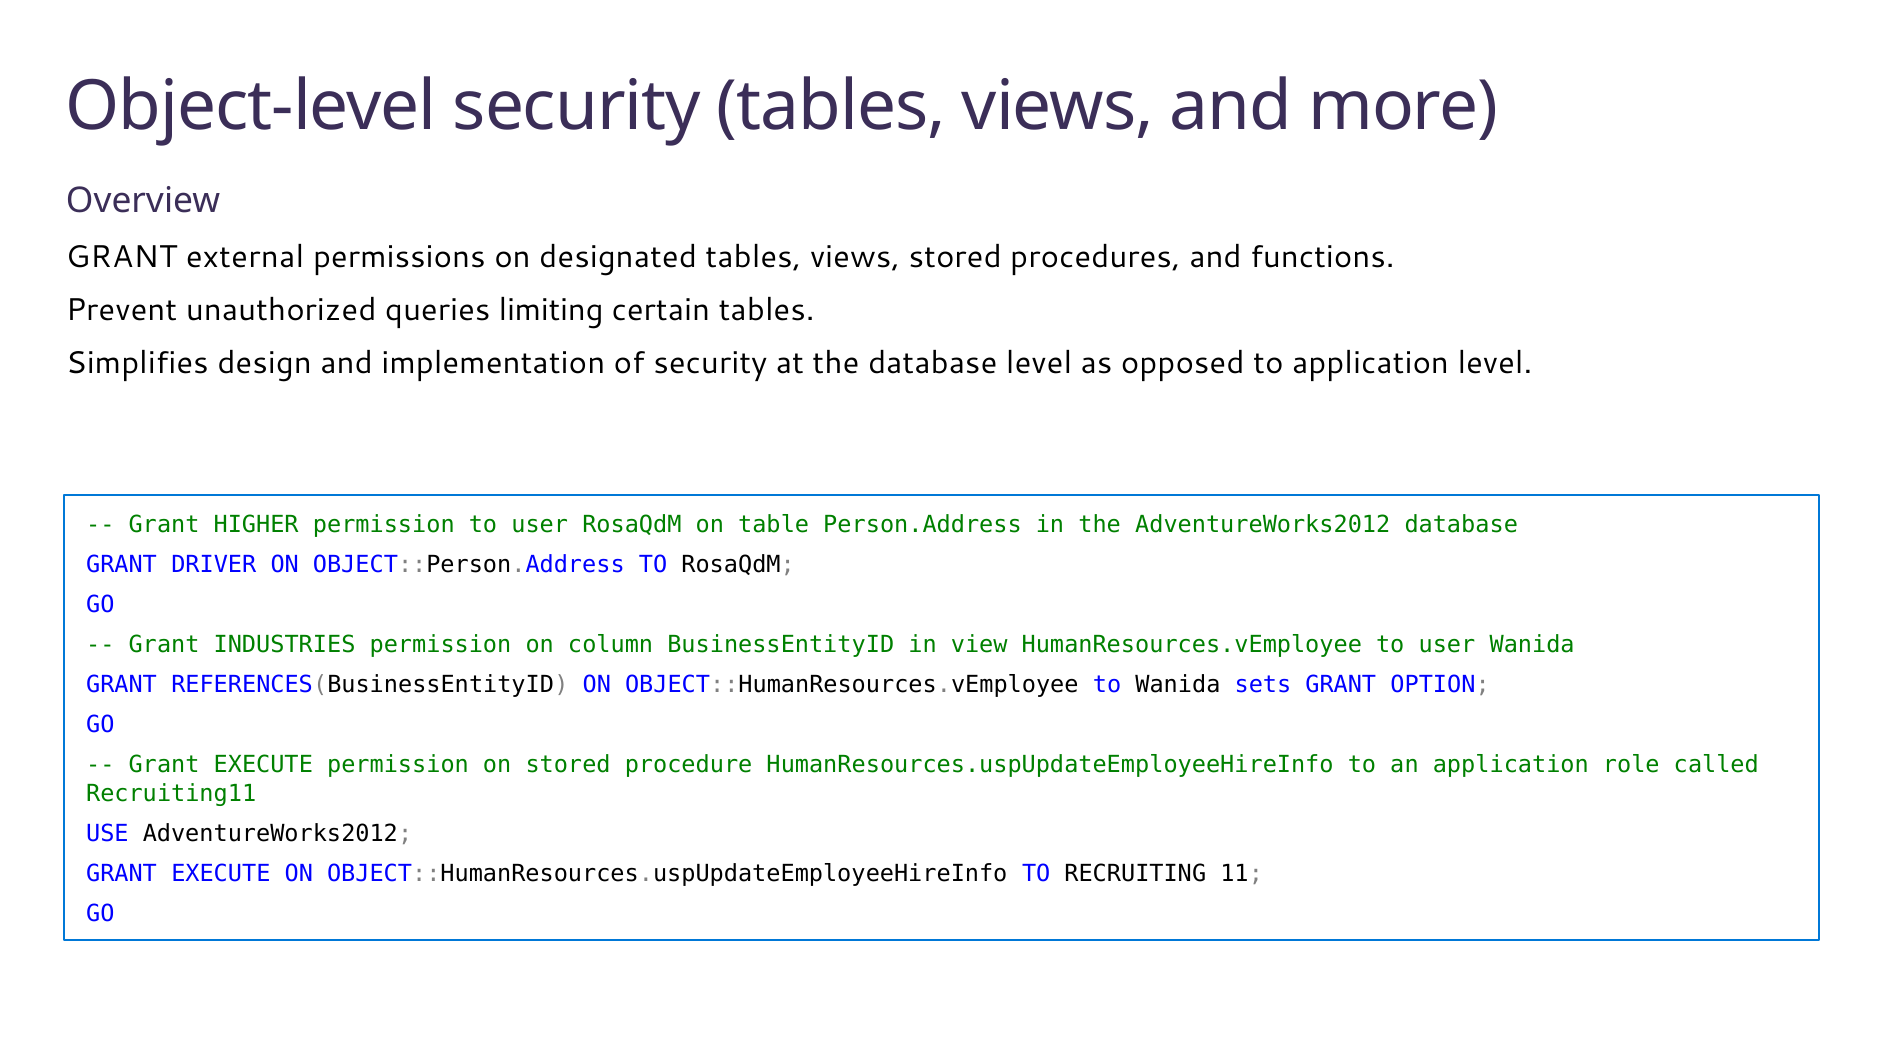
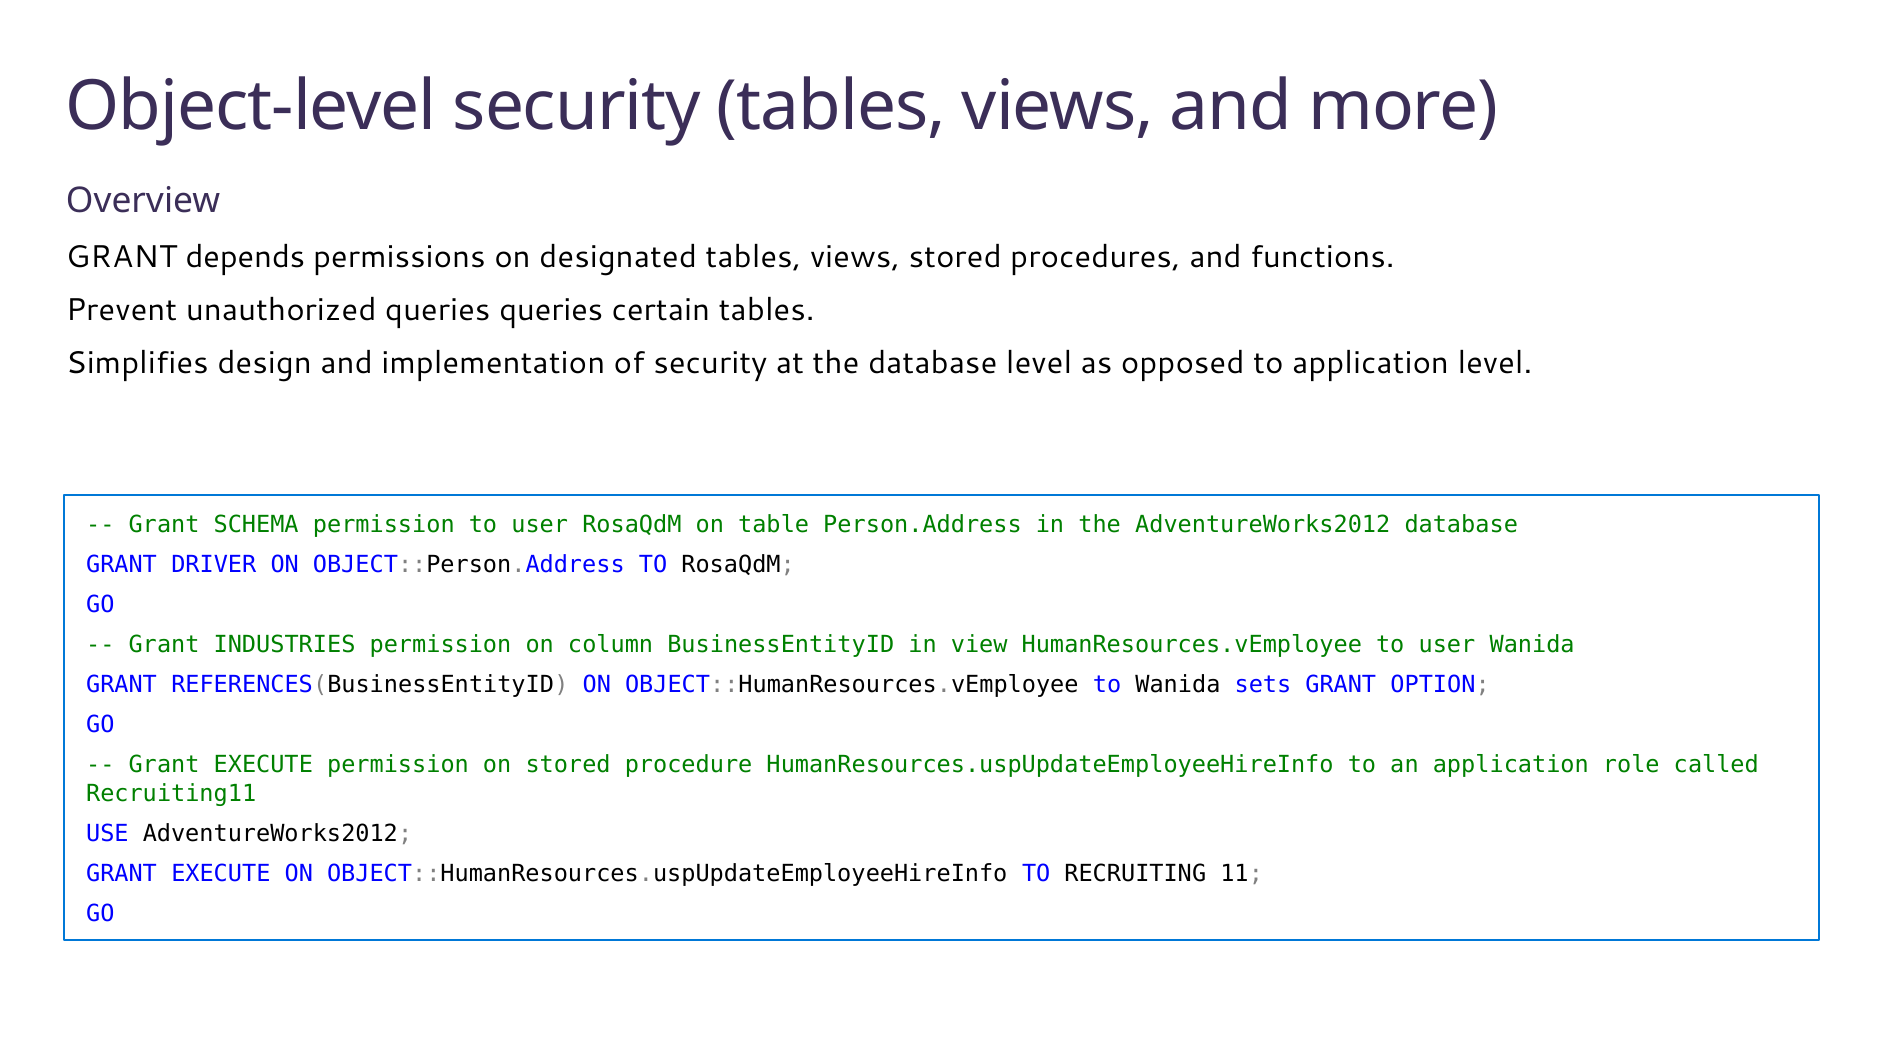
external: external -> depends (245, 257)
queries limiting: limiting -> queries (551, 310)
HIGHER: HIGHER -> SCHEMA (256, 524)
